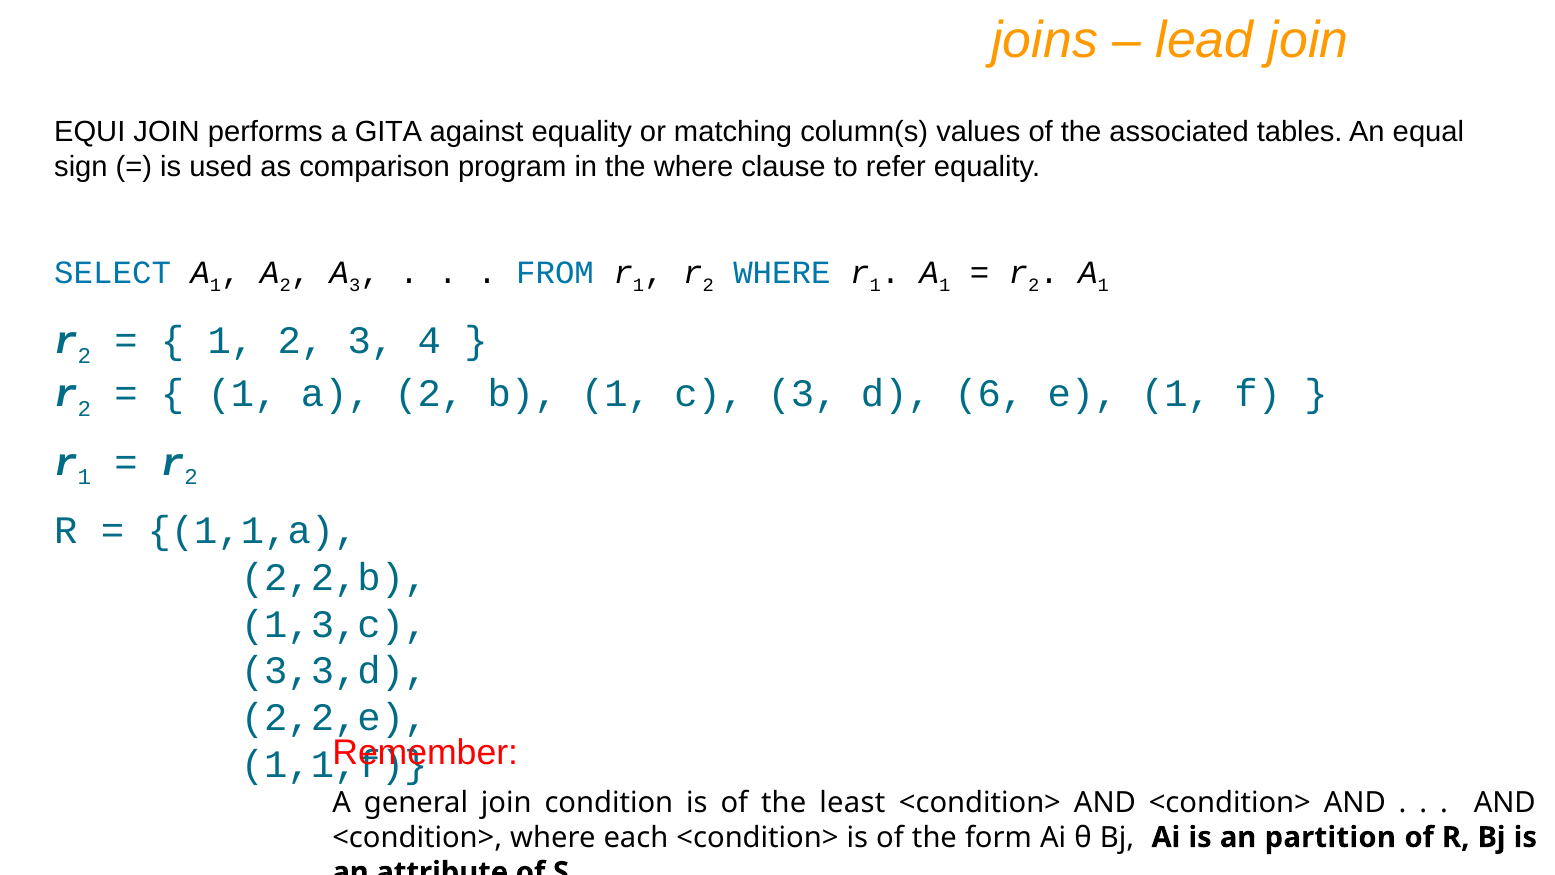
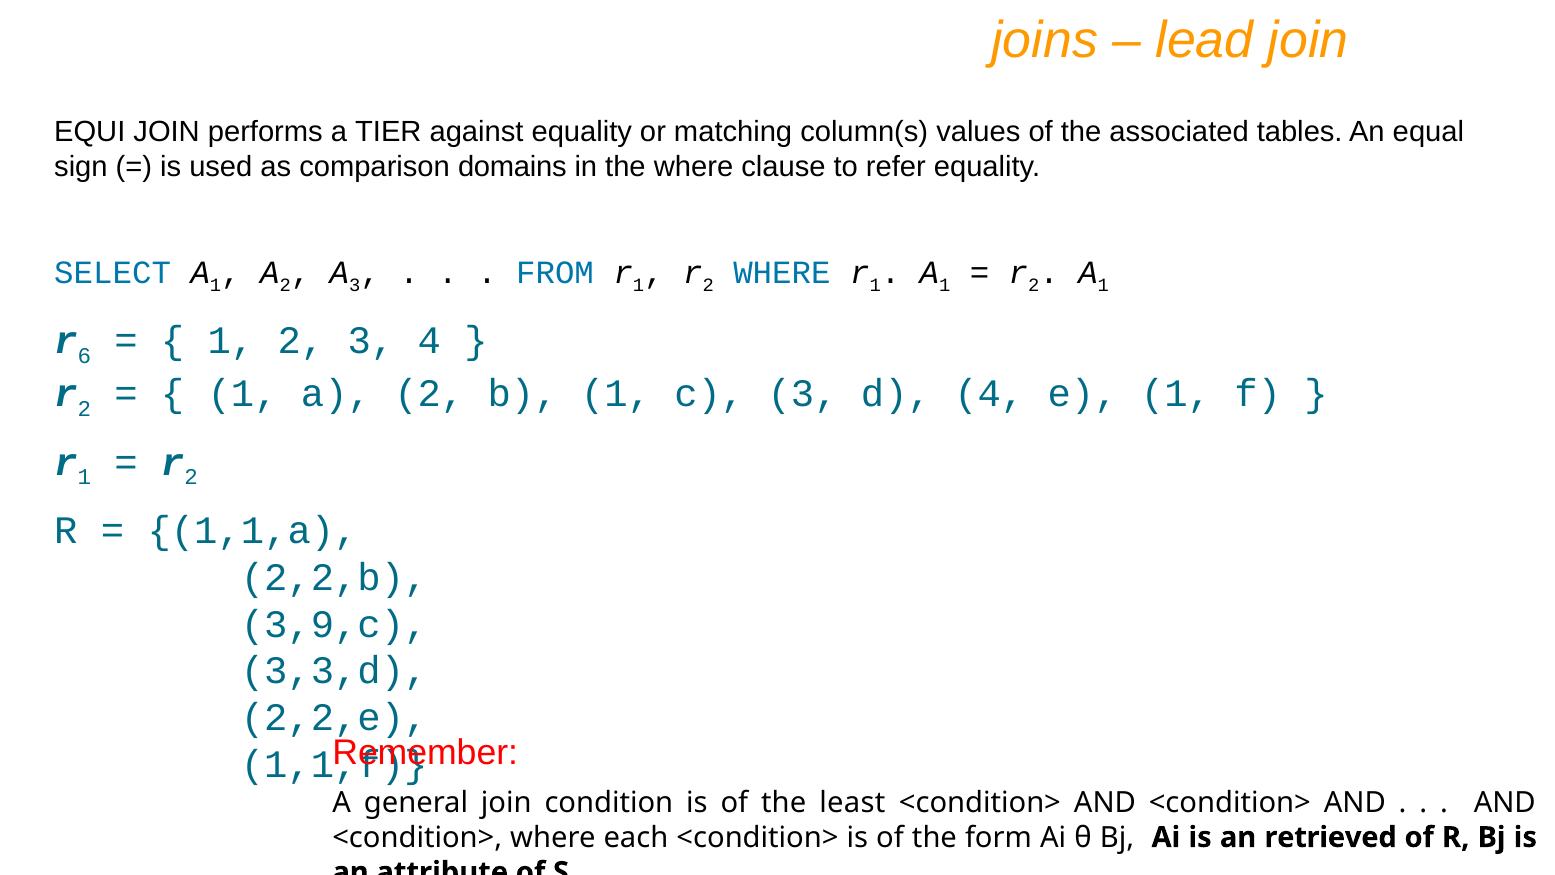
GITA: GITA -> TIER (388, 132)
program: program -> domains (512, 167)
2: 2 -> 6 (84, 356)
d 6: 6 -> 4 (989, 394)
1,3,c: 1,3,c -> 3,9,c (334, 624)
partition: partition -> retrieved (1331, 837)
